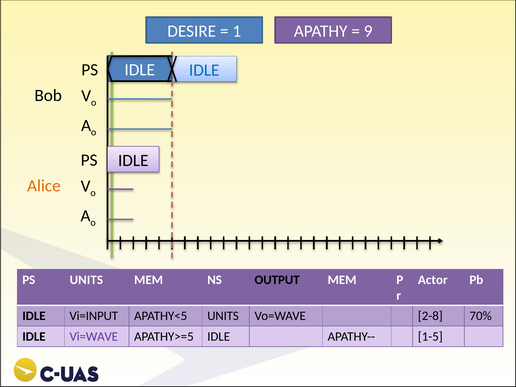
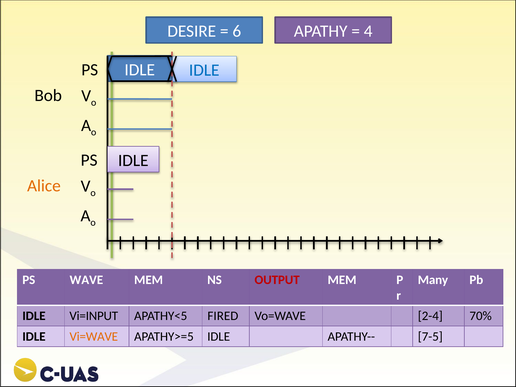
1: 1 -> 6 (237, 31)
9: 9 -> 4 (368, 31)
PS UNITS: UNITS -> WAVE (86, 280)
OUTPUT colour: black -> red (277, 280)
Actor: Actor -> Many (433, 280)
APATHY<5 UNITS: UNITS -> FIRED (223, 316)
2-8: 2-8 -> 2-4 (430, 316)
Vi=WAVE colour: purple -> orange (94, 337)
1-5: 1-5 -> 7-5 (430, 337)
